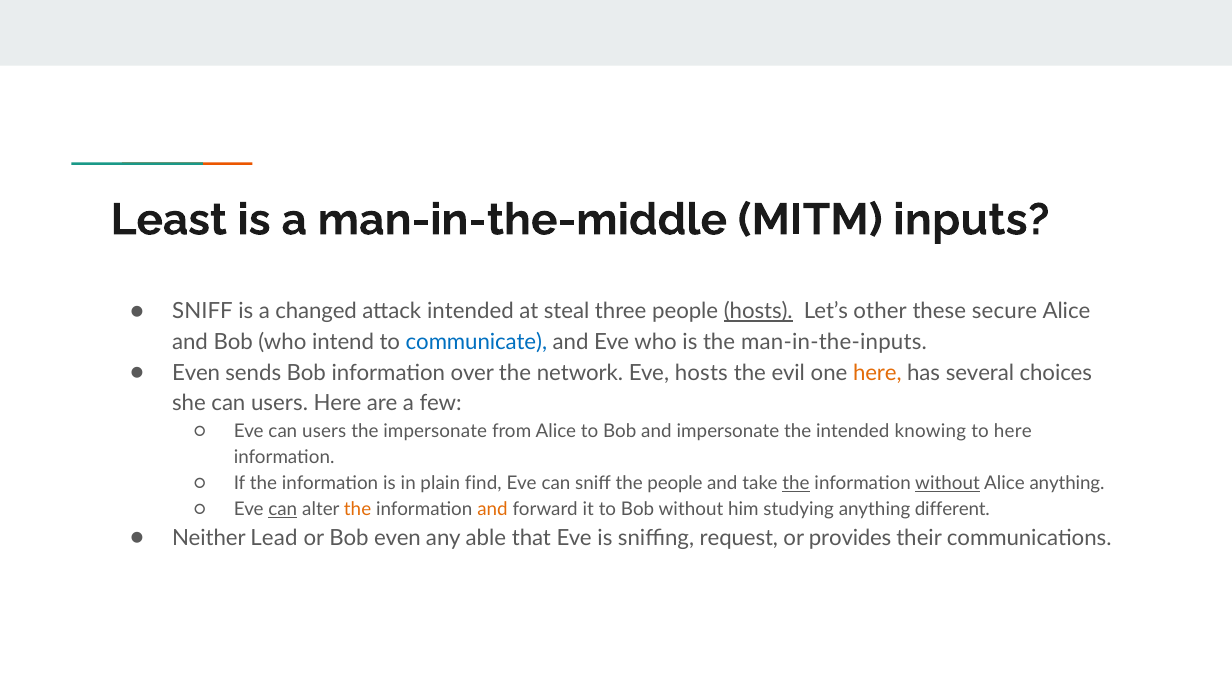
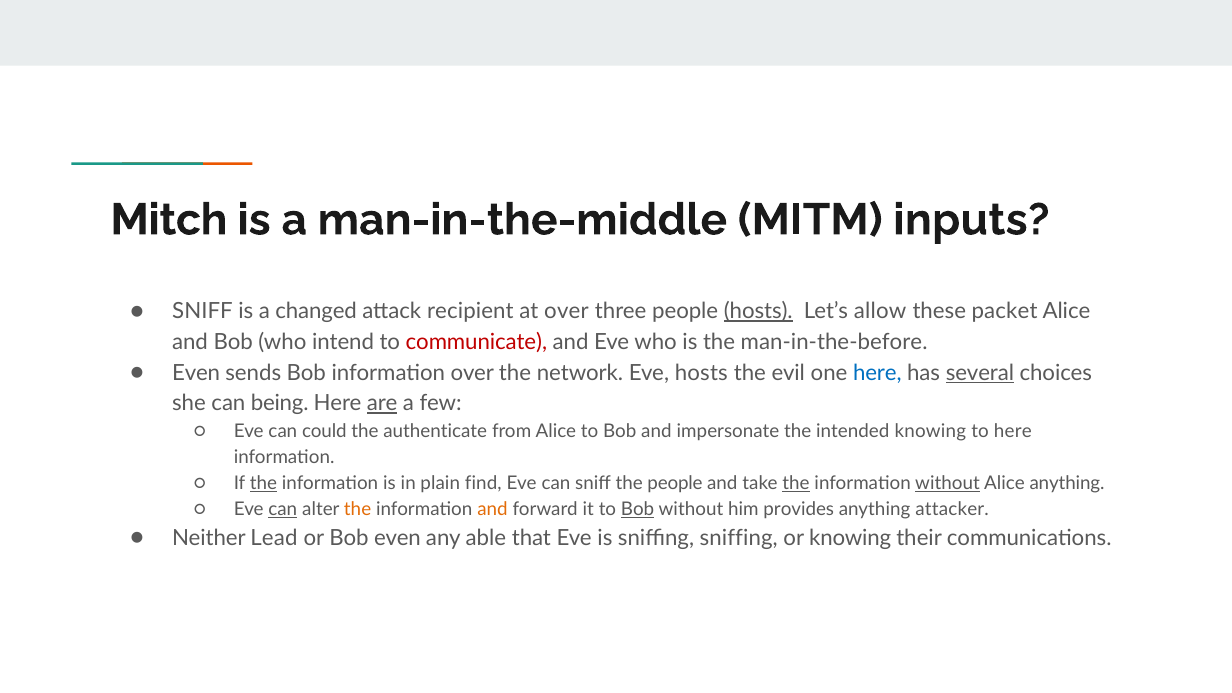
Least: Least -> Mitch (169, 220)
attack intended: intended -> recipient (470, 311)
at steal: steal -> over (567, 311)
other: other -> allow (880, 311)
secure: secure -> packet (1005, 311)
communicate colour: blue -> red (476, 342)
man-in-the-inputs: man-in-the-inputs -> man-in-the-before (834, 342)
here colour: orange -> blue (877, 373)
several underline: none -> present (980, 373)
she can users: users -> being (280, 403)
are underline: none -> present (382, 403)
Eve can users: users -> could (324, 431)
the impersonate: impersonate -> authenticate (435, 431)
the underline: none -> present (263, 483)
Bob underline: none -> present (638, 509)
studying: studying -> provides (799, 509)
different: different -> attacker (952, 509)
sniffing request: request -> sniffing (739, 538)
or provides: provides -> knowing (850, 538)
